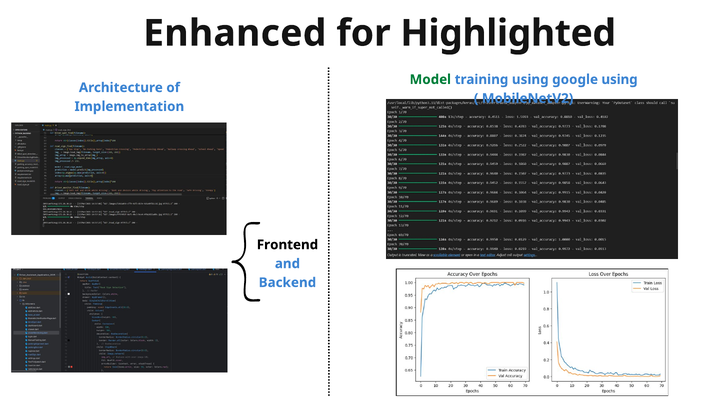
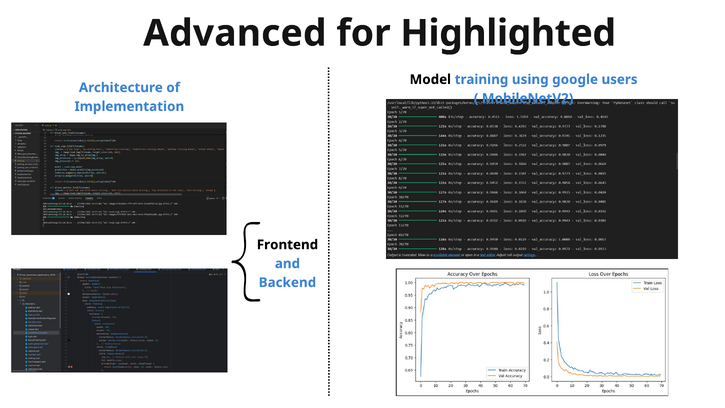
Enhanced: Enhanced -> Advanced (235, 33)
Model colour: green -> black (430, 79)
google using: using -> users (620, 79)
